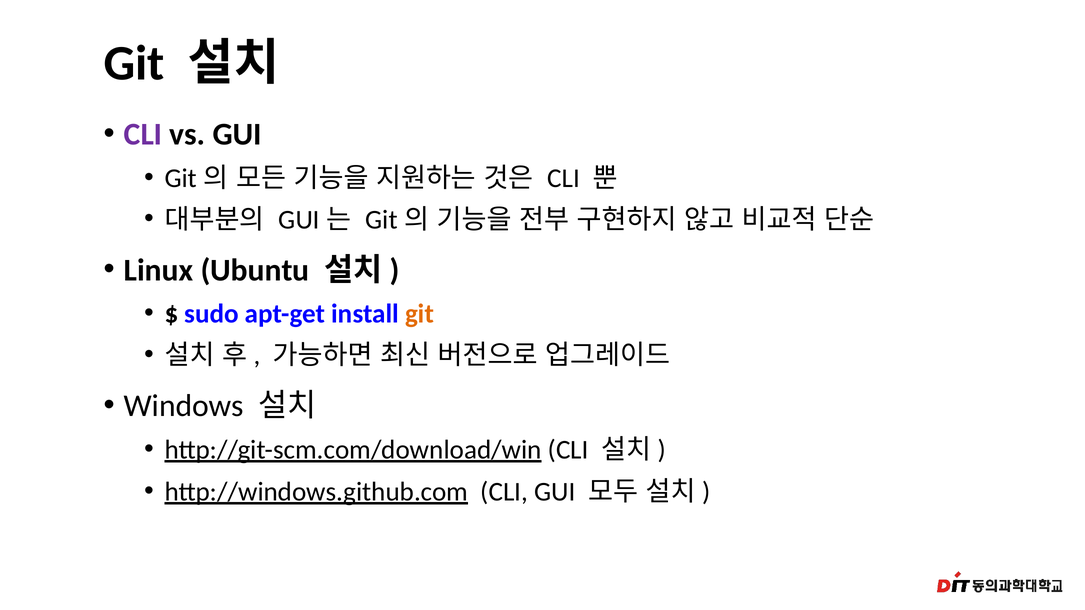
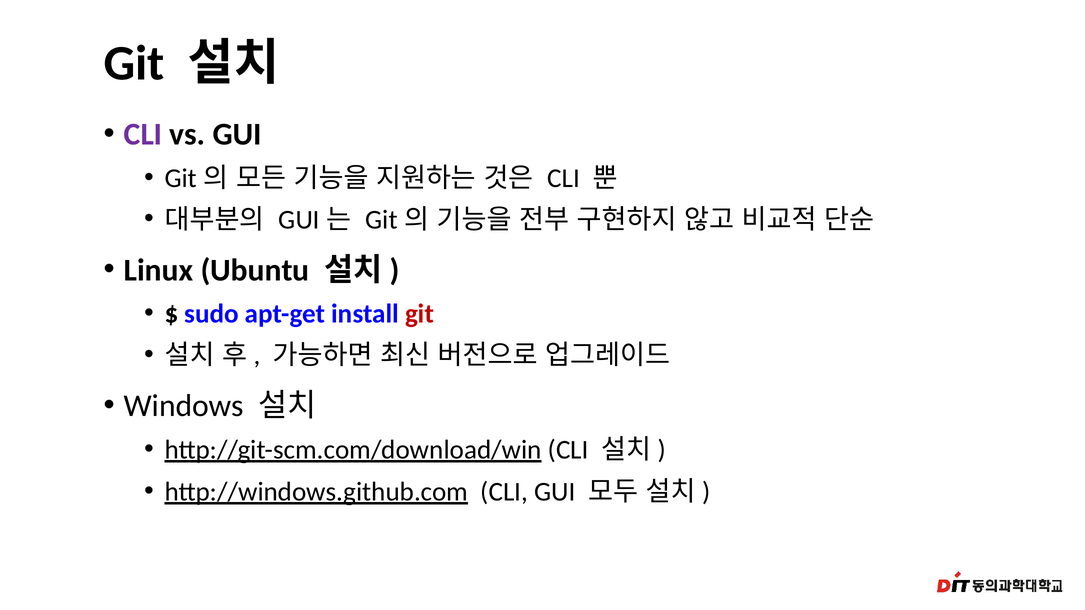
git colour: orange -> red (420, 314)
